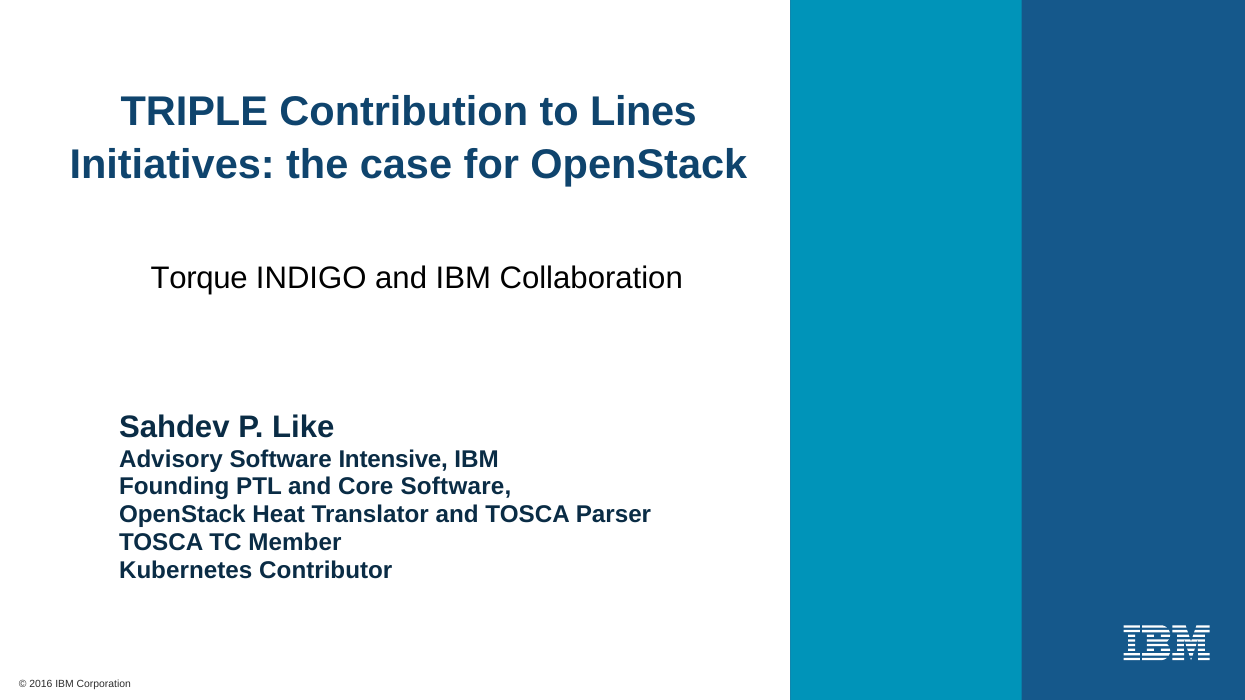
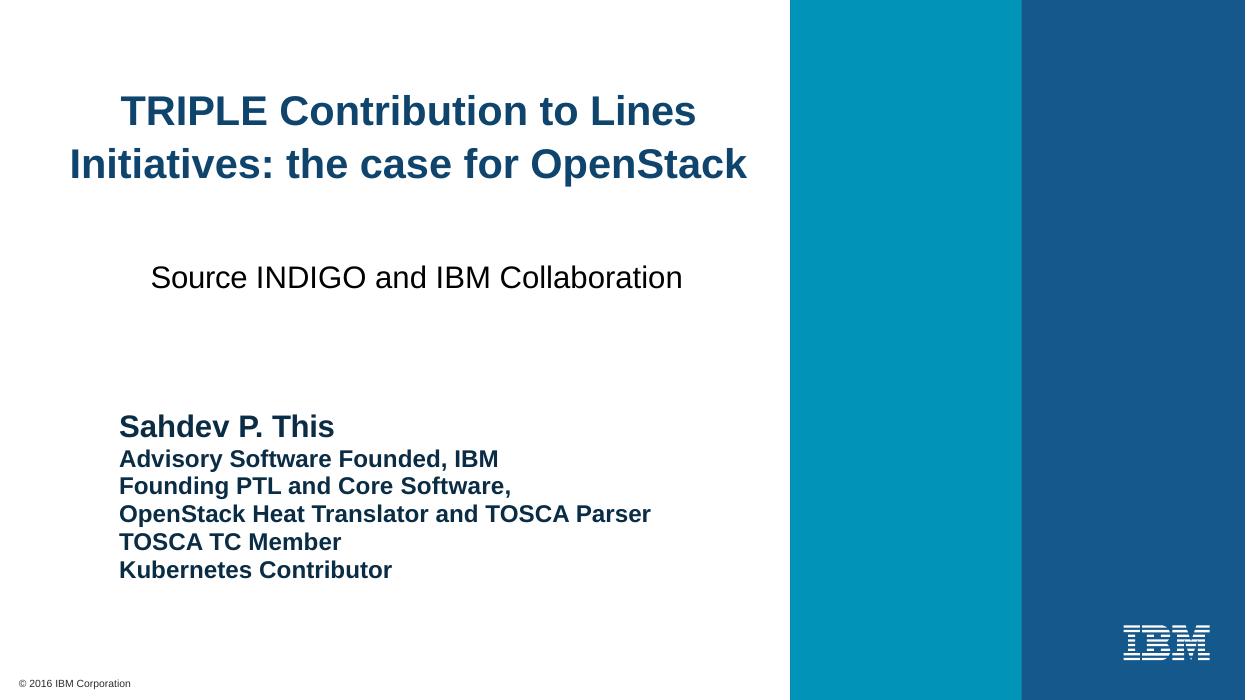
Torque: Torque -> Source (199, 278)
Like: Like -> This (304, 428)
Intensive: Intensive -> Founded (393, 459)
